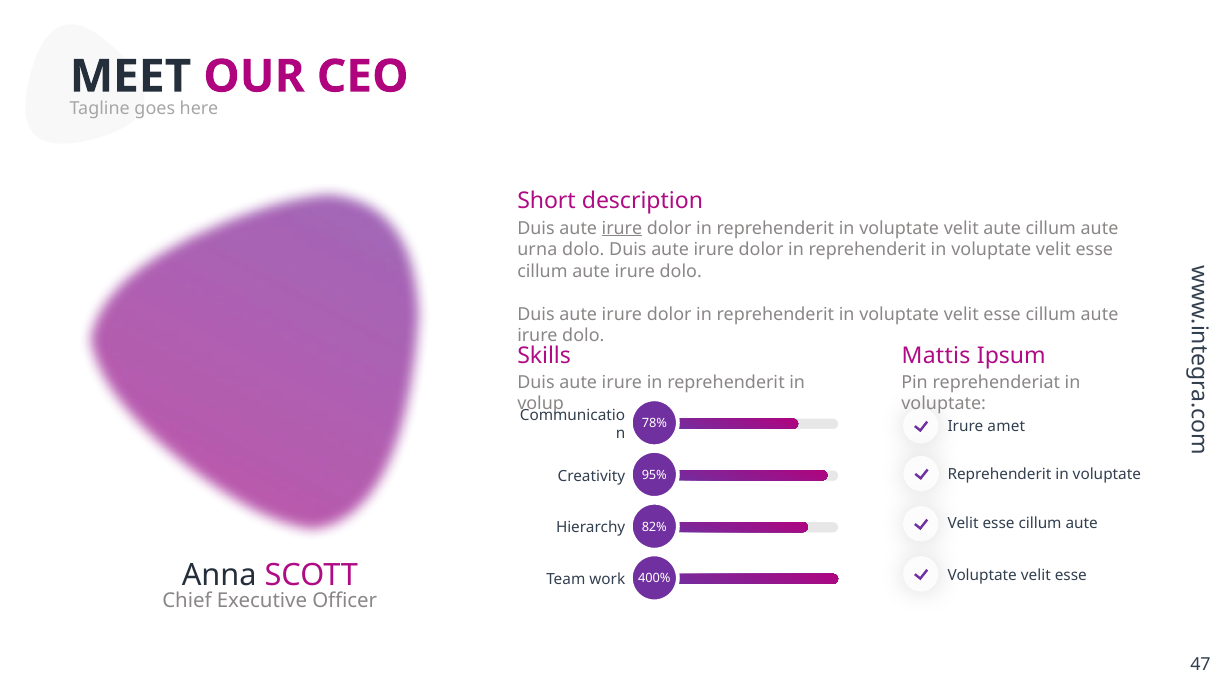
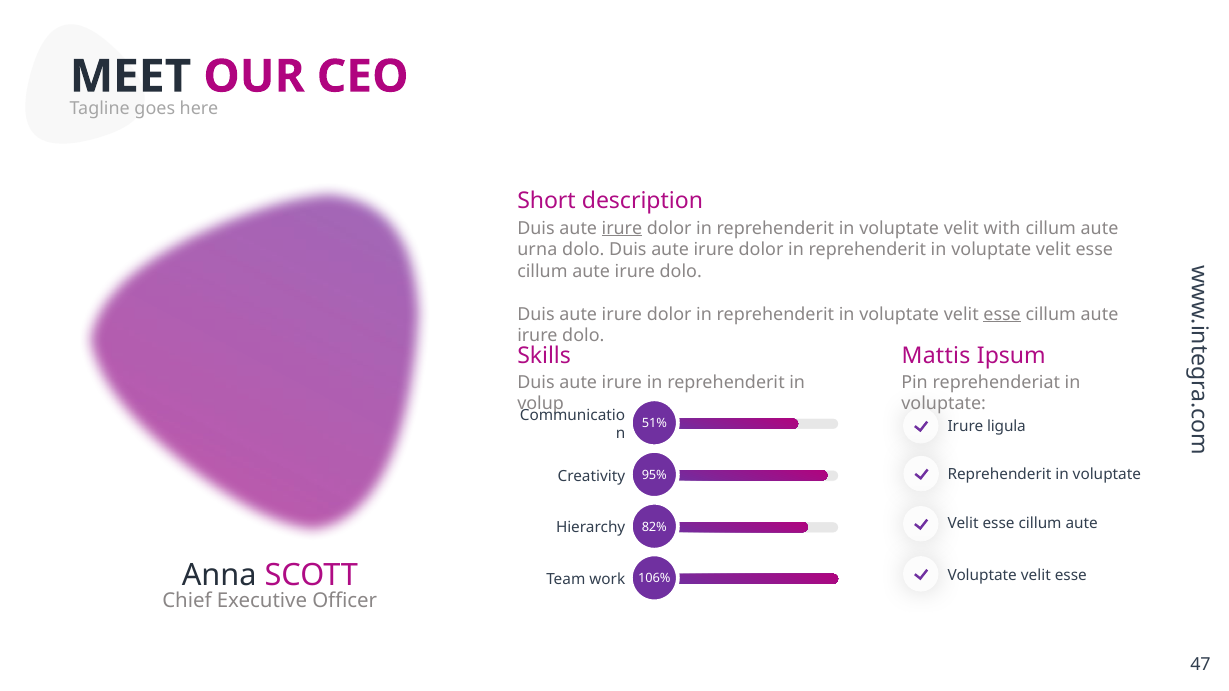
velit aute: aute -> with (1002, 228)
esse underline: none -> present (1002, 314)
78%: 78% -> 51% (654, 424)
amet: amet -> ligula (1006, 427)
400%: 400% -> 106% (654, 579)
